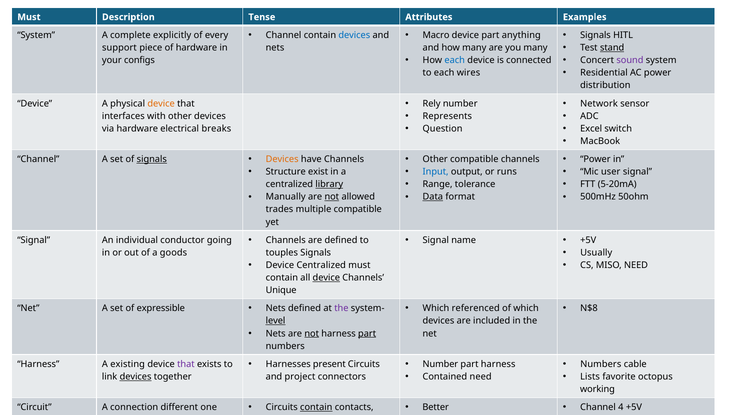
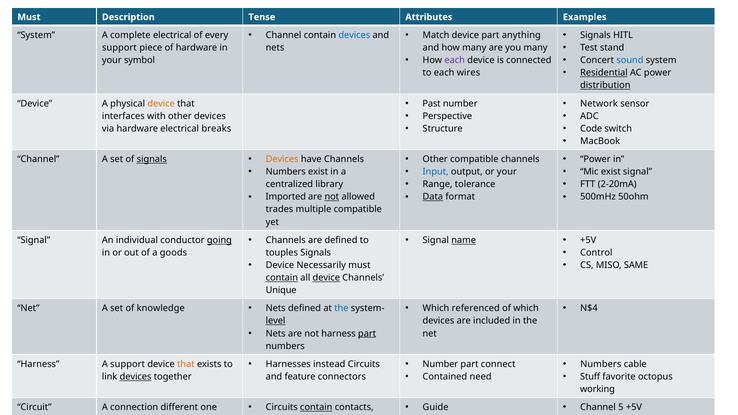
Macro: Macro -> Match (436, 35)
complete explicitly: explicitly -> electrical (172, 35)
stand underline: present -> none (612, 48)
each colour: blue -> purple (455, 60)
sound colour: purple -> blue (630, 60)
configs: configs -> symbol (139, 60)
Residential underline: none -> present (604, 73)
distribution underline: none -> present (605, 85)
Rely: Rely -> Past (432, 104)
Represents: Represents -> Perspective (447, 116)
Question: Question -> Structure (443, 129)
Excel: Excel -> Code (591, 129)
Structure: Structure -> Numbers (286, 172)
or runs: runs -> your (507, 172)
Mic user: user -> exist (611, 172)
5-20mA: 5-20mA -> 2-20mA (617, 184)
library underline: present -> none (329, 184)
Manually: Manually -> Imported (286, 197)
name underline: none -> present (464, 240)
going underline: none -> present (219, 240)
Usually: Usually -> Control (596, 253)
Device Centralized: Centralized -> Necessarily (321, 265)
MISO NEED: NEED -> SAME (636, 265)
contain underline: none -> present (282, 278)
N$8: N$8 -> N$4 (589, 308)
expressible: expressible -> knowledge (161, 308)
the colour: purple -> blue (341, 308)
not underline: present -> none (312, 334)
present: present -> instead (329, 364)
part harness: harness -> connect (498, 364)
A existing: existing -> support (128, 364)
that colour: purple -> orange (186, 364)
Lists: Lists -> Stuff (590, 377)
project: project -> feature (300, 377)
Better: Better -> Guide (436, 407)
4: 4 -> 5 (621, 407)
